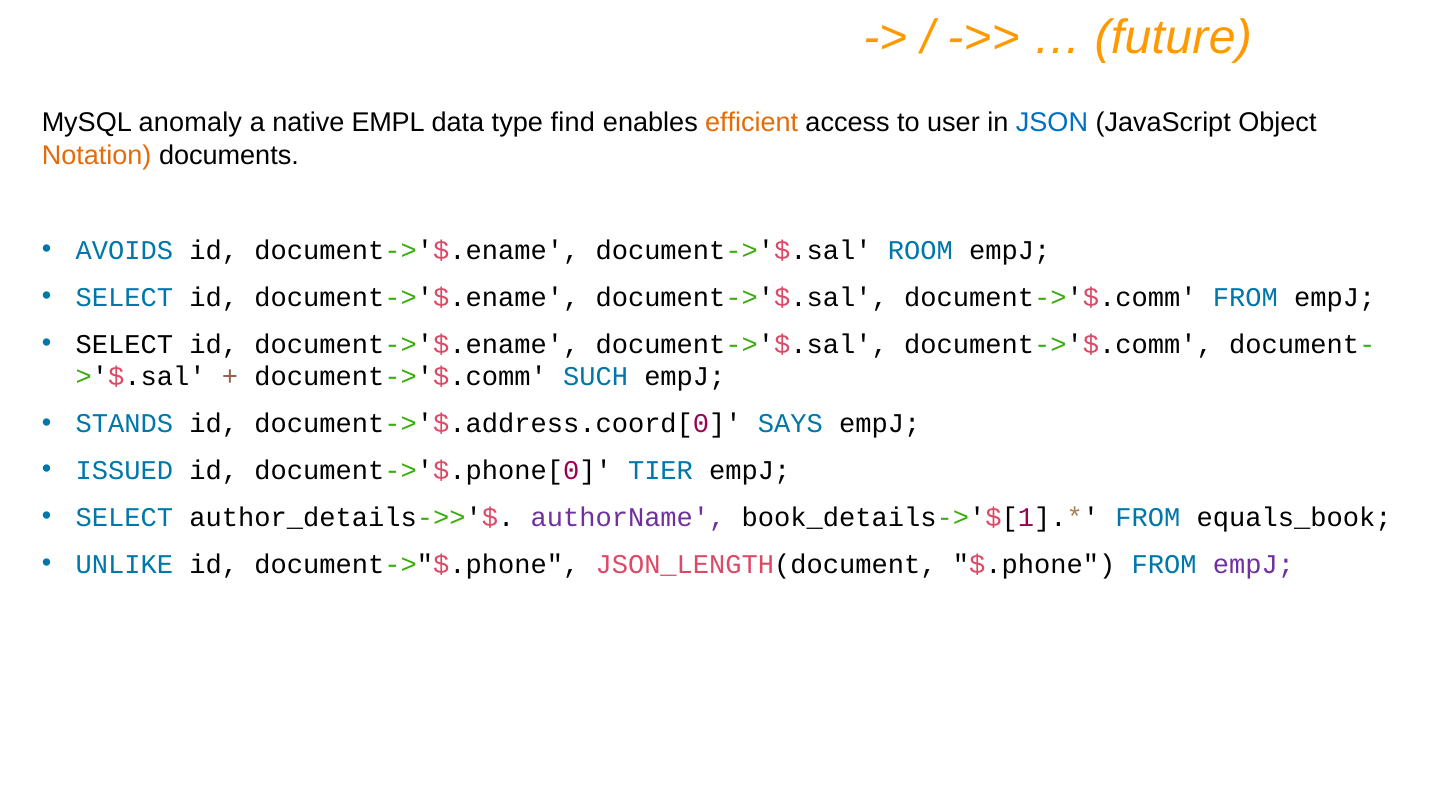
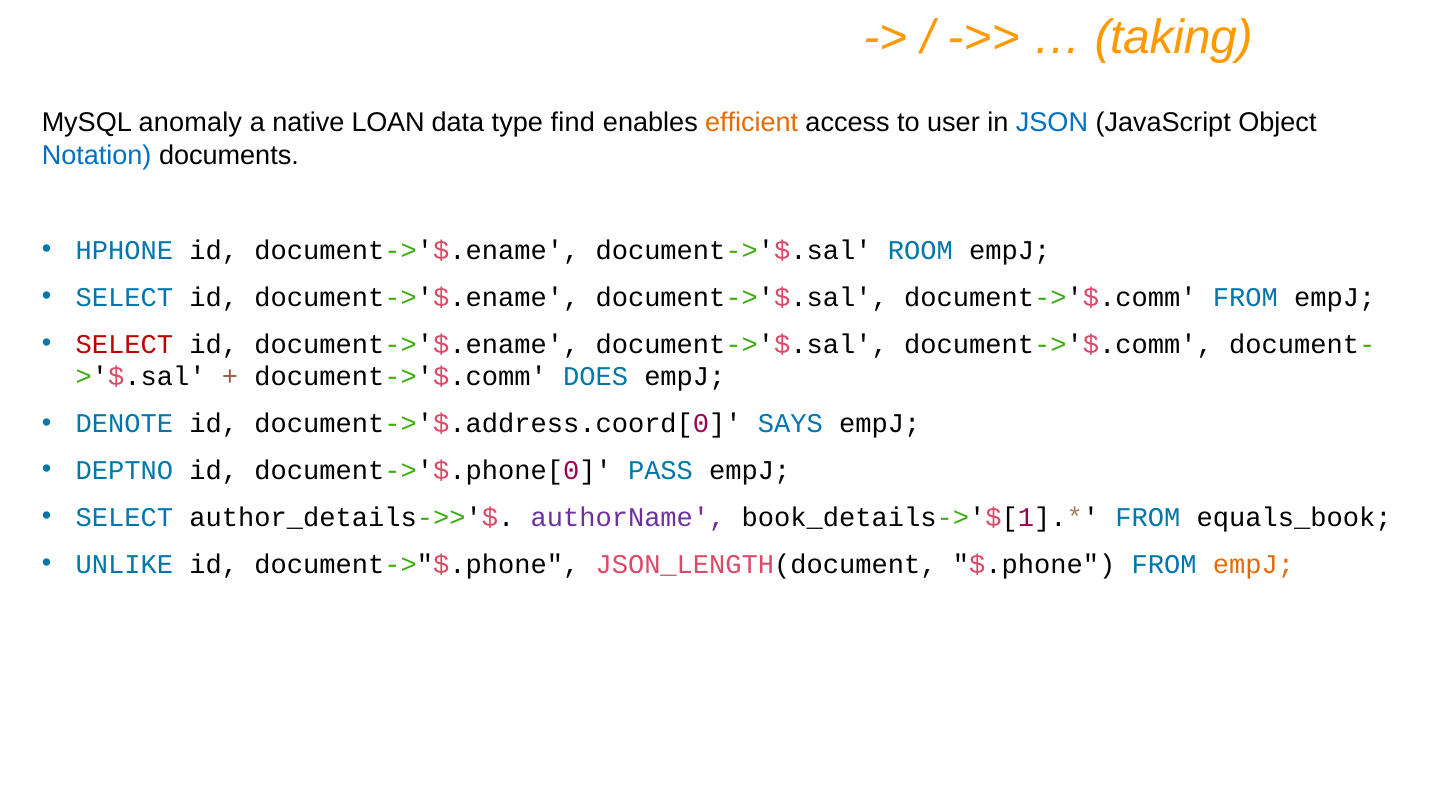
future: future -> taking (1174, 38)
EMPL: EMPL -> LOAN (388, 123)
Notation colour: orange -> blue (97, 155)
AVOIDS: AVOIDS -> HPHONE (124, 250)
SELECT colour: black -> red (124, 344)
SUCH: SUCH -> DOES (596, 377)
STANDS: STANDS -> DENOTE (124, 424)
ISSUED: ISSUED -> DEPTNO (124, 471)
TIER: TIER -> PASS (660, 471)
empJ colour: purple -> orange (1253, 564)
